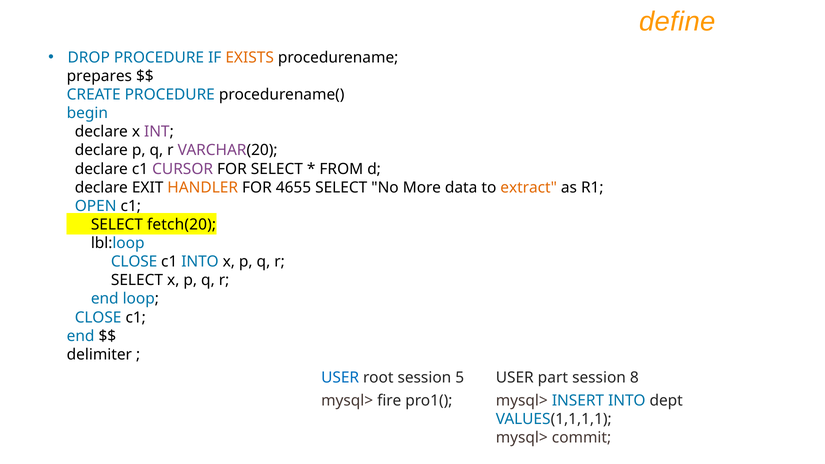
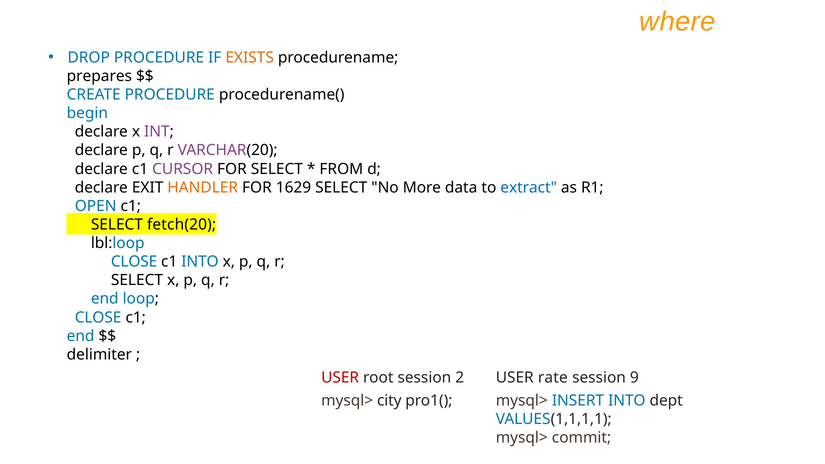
define: define -> where (677, 21)
4655: 4655 -> 1629 (293, 188)
extract colour: orange -> blue (529, 188)
USER colour: blue -> red (340, 378)
5: 5 -> 2 (460, 378)
part: part -> rate (553, 378)
8: 8 -> 9 (634, 378)
fire: fire -> city (389, 400)
